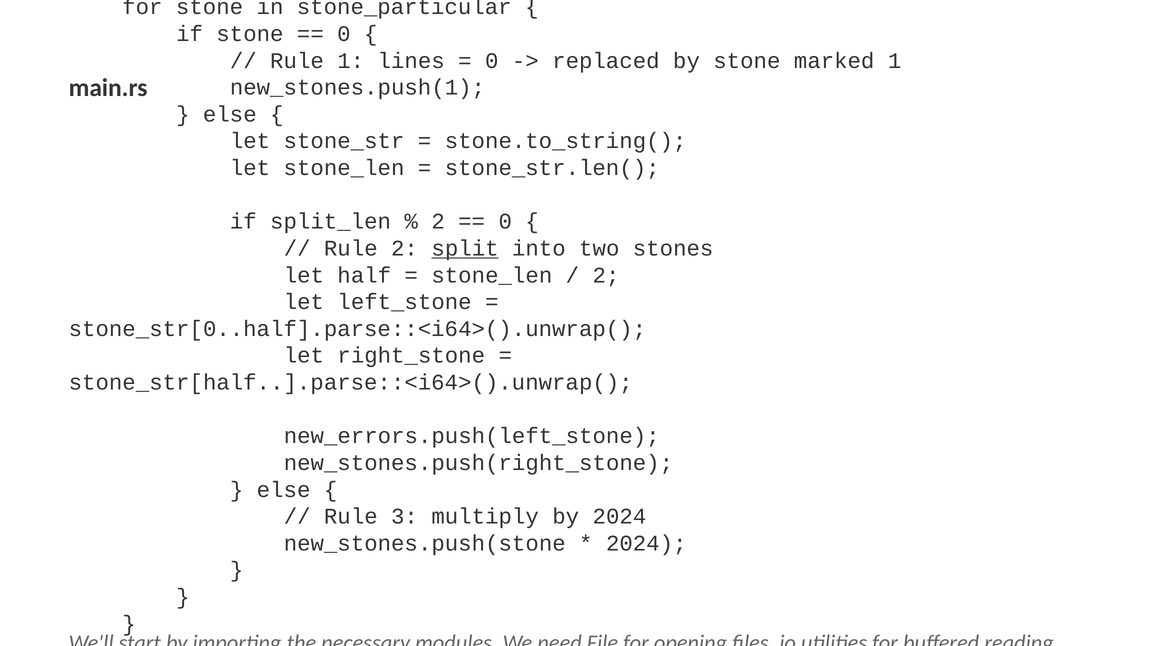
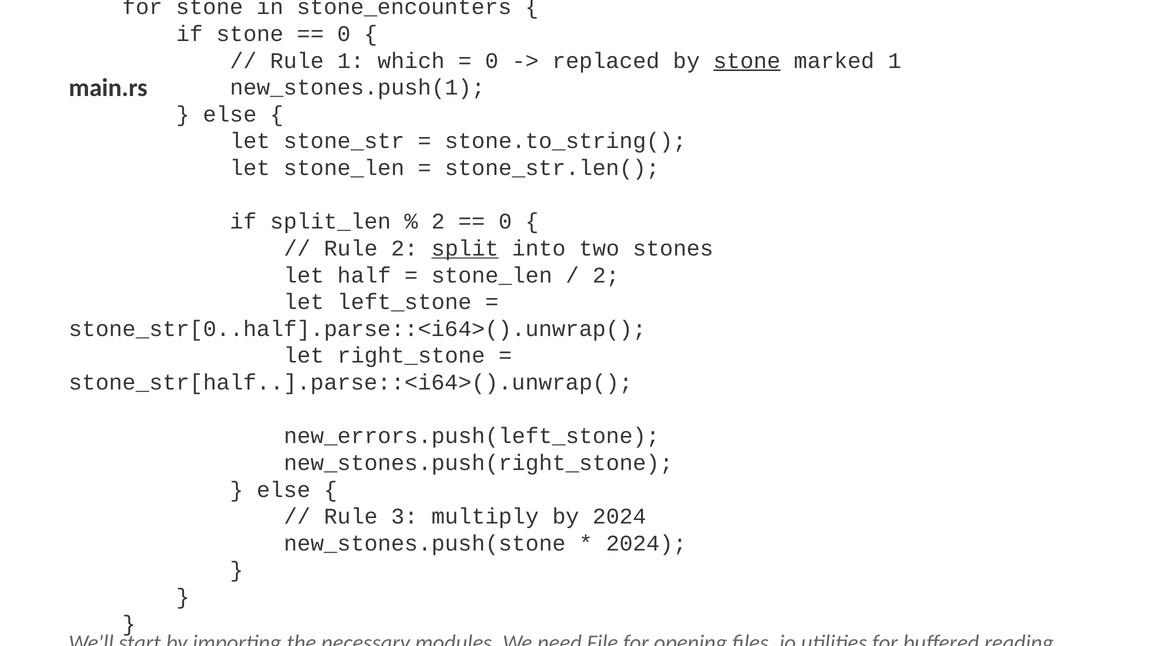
stone_particular: stone_particular -> stone_encounters (404, 7)
lines: lines -> which (411, 61)
stone underline: none -> present (747, 61)
